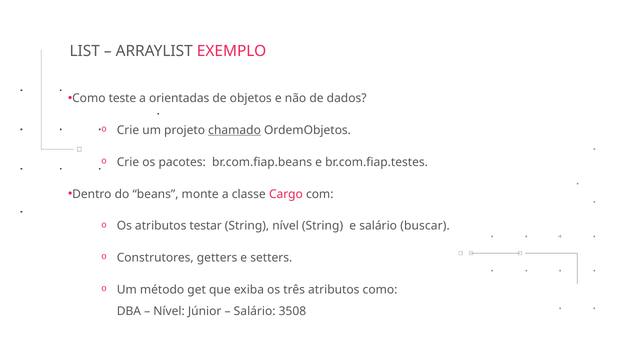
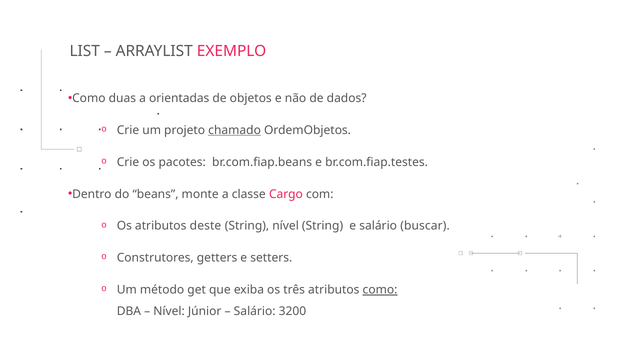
teste: teste -> duas (122, 98)
testar: testar -> deste (206, 226)
como underline: none -> present (380, 290)
3508: 3508 -> 3200 (292, 311)
